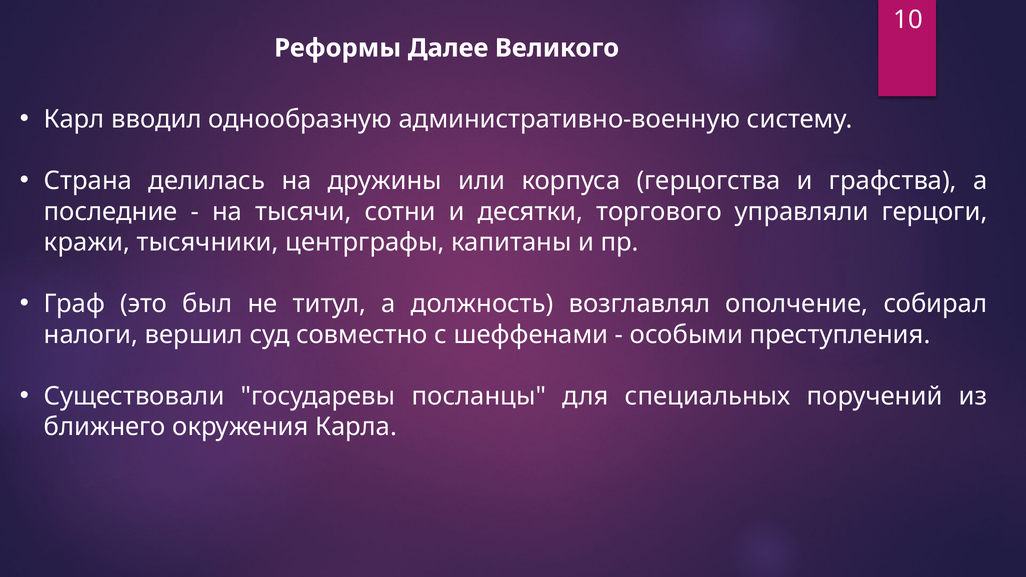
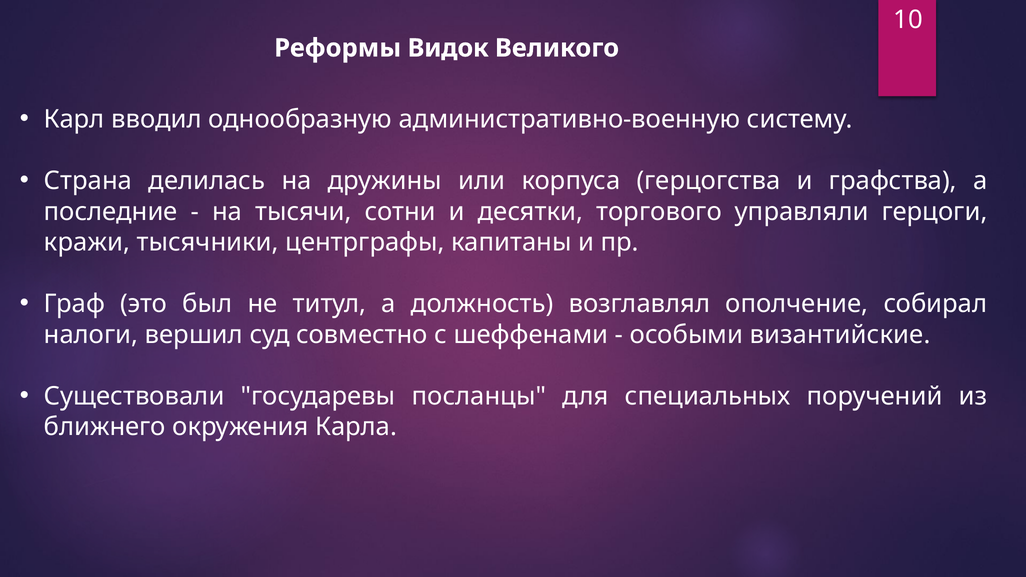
Далее: Далее -> Видок (448, 48)
преступления: преступления -> византийские (840, 335)
